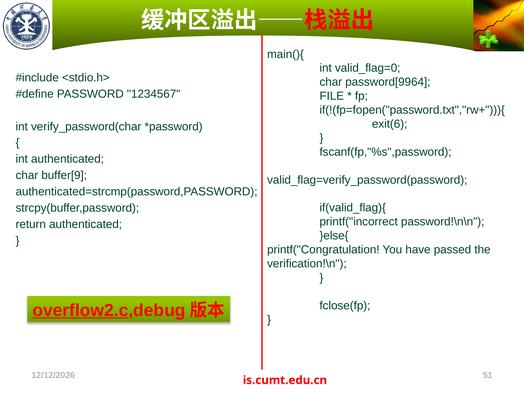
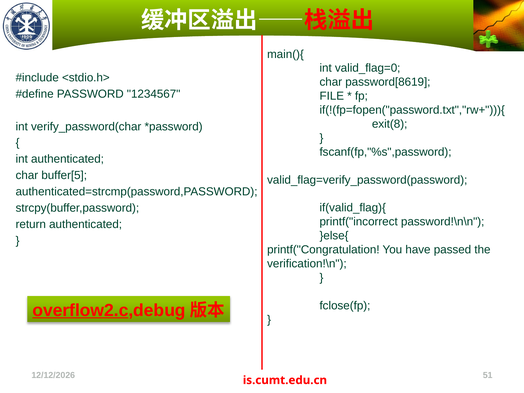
password[9964: password[9964 -> password[8619 (388, 82)
exit(6: exit(6 -> exit(8 (390, 124)
buffer[9: buffer[9 -> buffer[5 (64, 175)
